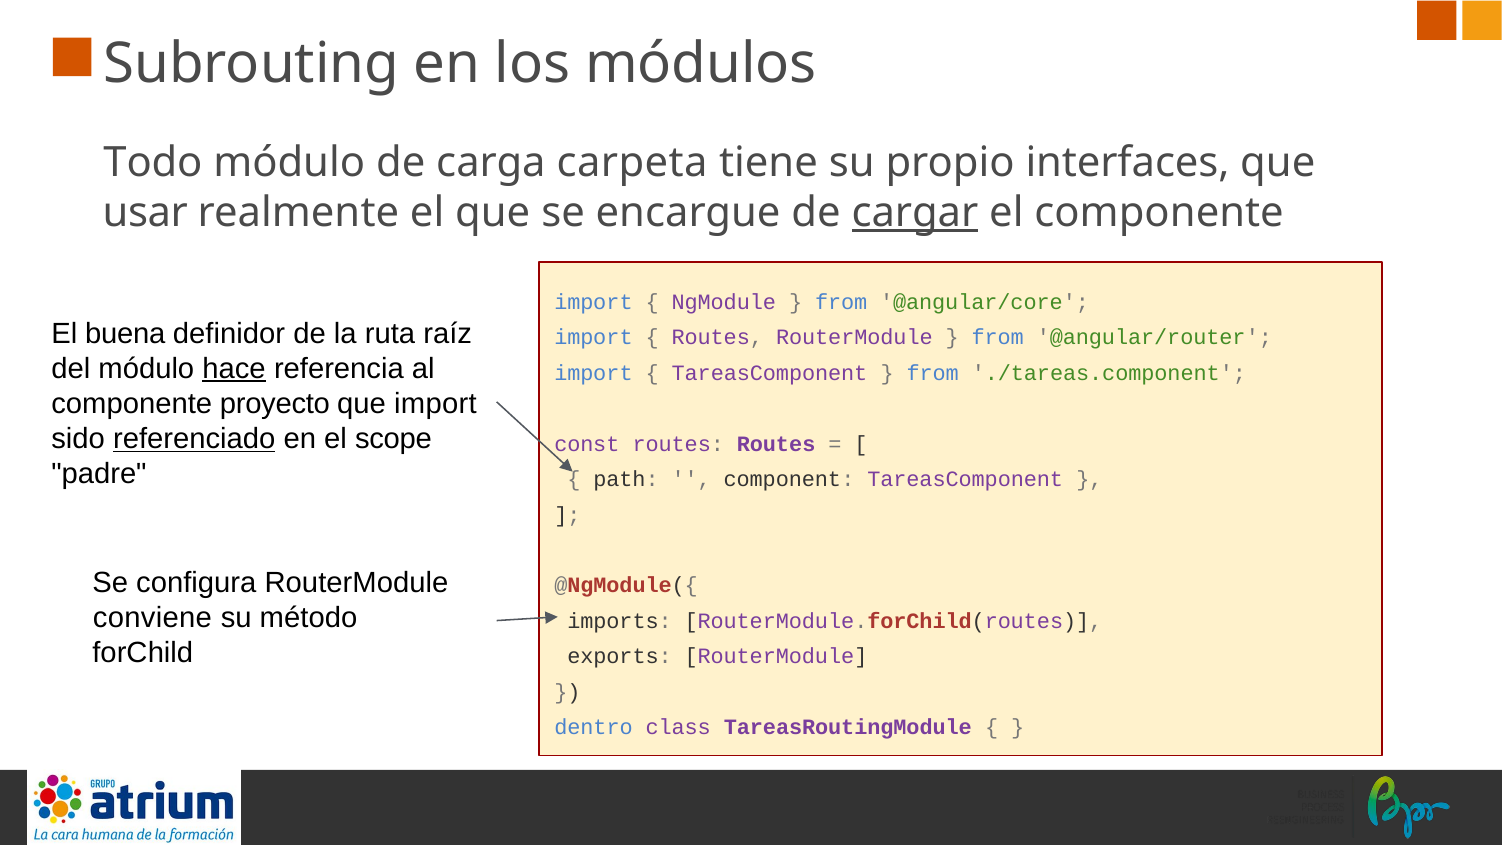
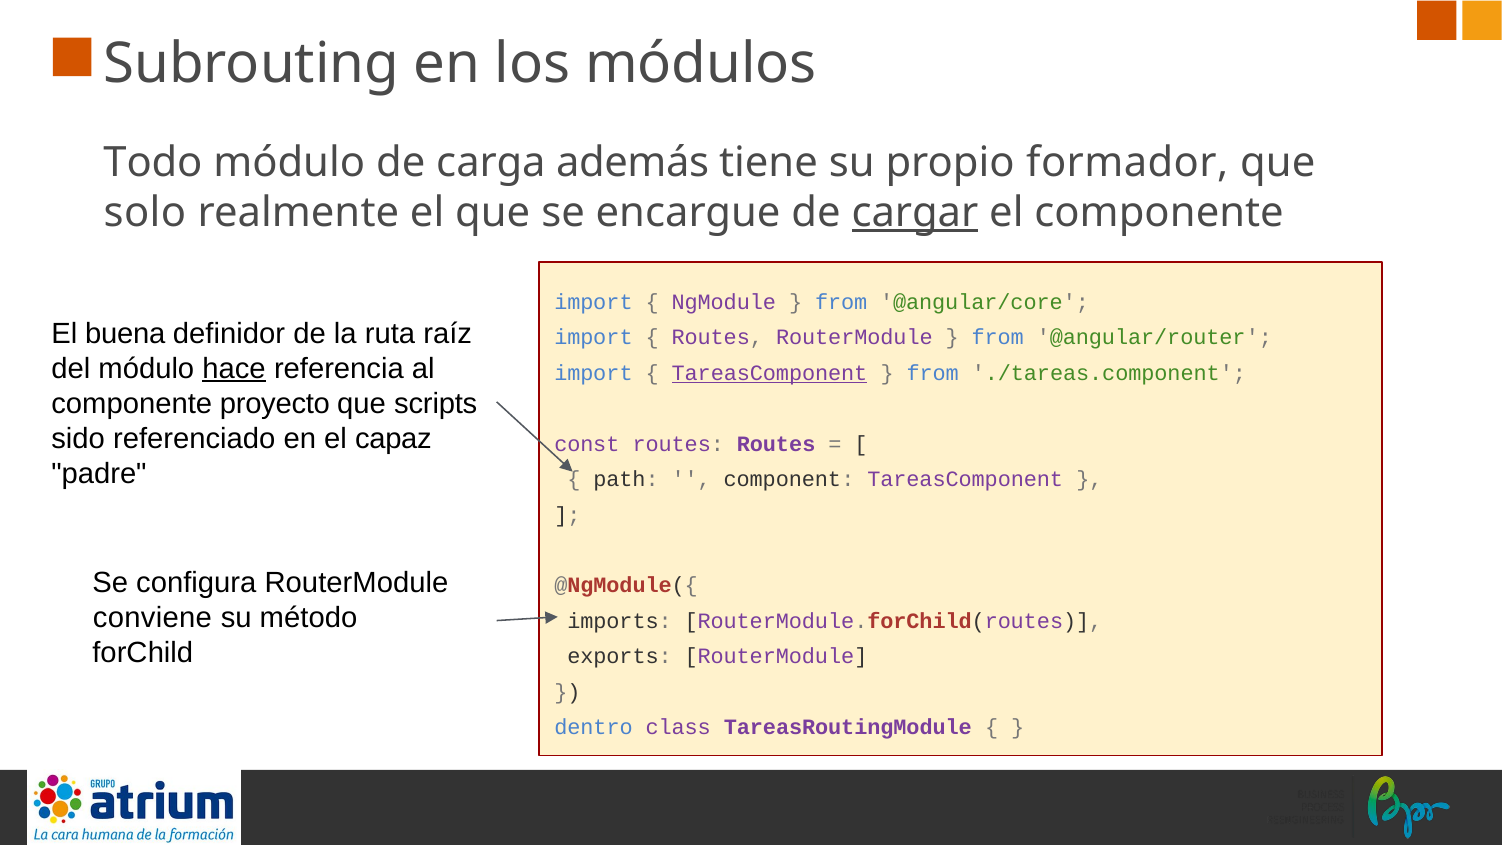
carpeta: carpeta -> además (633, 162)
interfaces: interfaces -> formador (1127, 162)
usar: usar -> solo (145, 212)
TareasComponent underline: none -> present (769, 373)
que import: import -> scripts (436, 404)
referenciado underline: present -> none (194, 439)
scope: scope -> capaz (393, 439)
